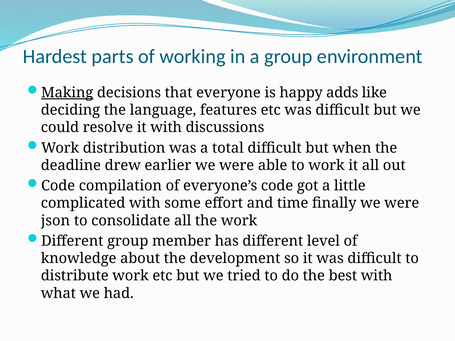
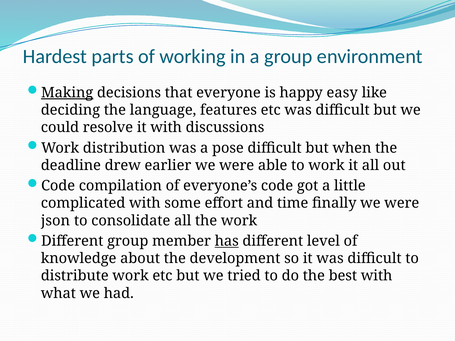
adds: adds -> easy (342, 93)
total: total -> pose (228, 148)
has underline: none -> present (227, 241)
